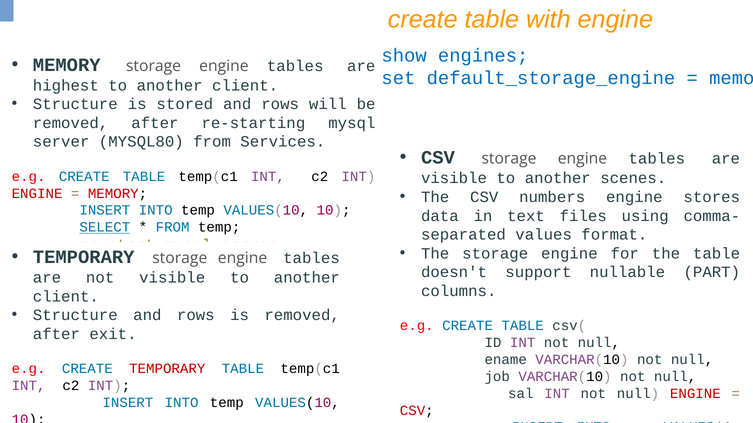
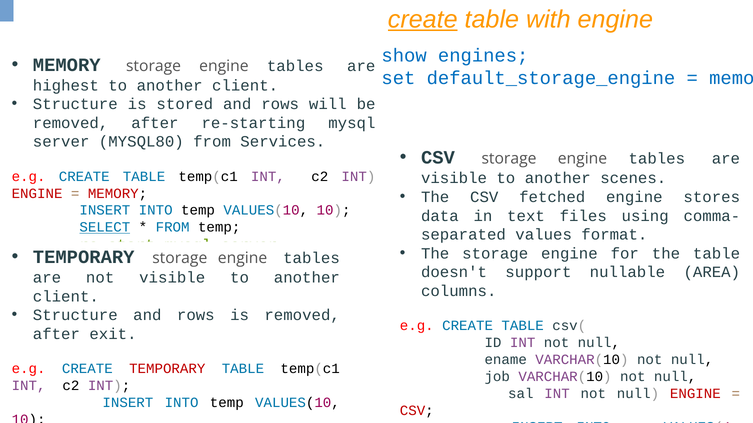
create underline: none -> present (423, 20)
numbers: numbers -> fetched (552, 197)
PART: PART -> AREA (712, 273)
